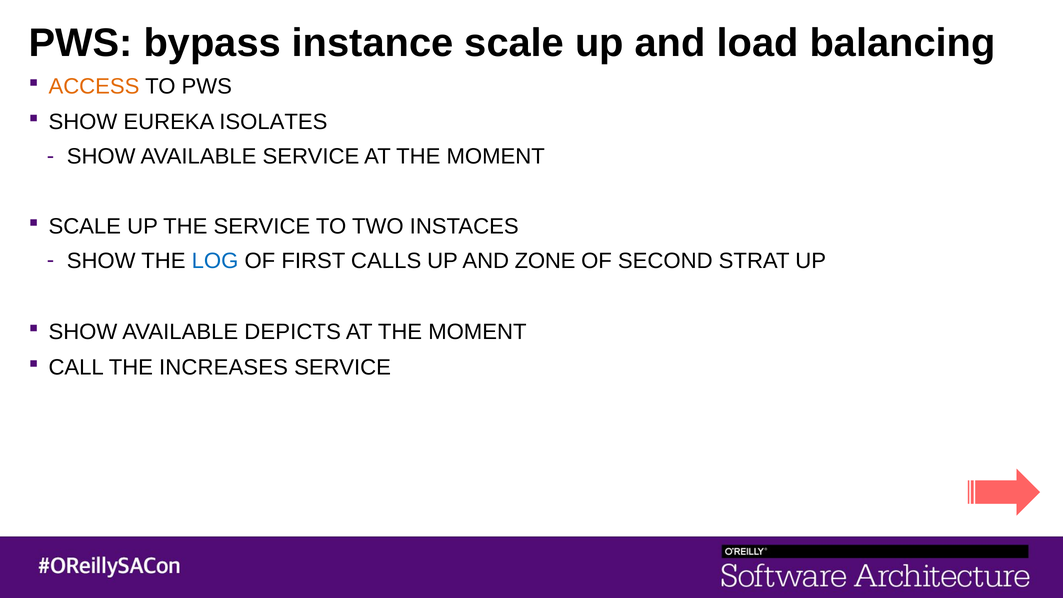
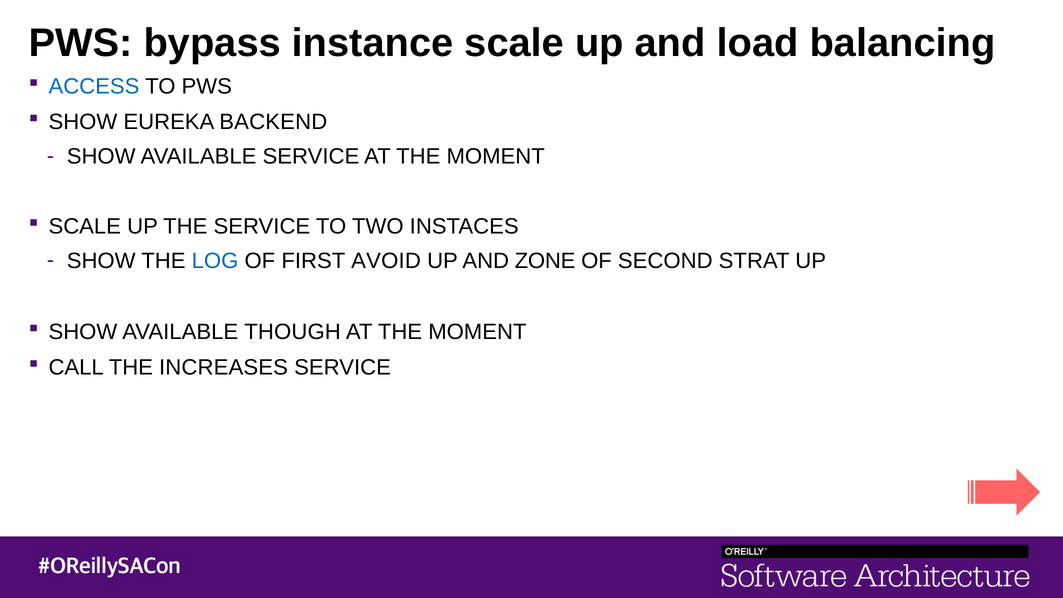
ACCESS colour: orange -> blue (94, 87)
ISOLATES: ISOLATES -> BACKEND (273, 122)
CALLS: CALLS -> AVOID (386, 261)
DEPICTS: DEPICTS -> THOUGH (293, 332)
